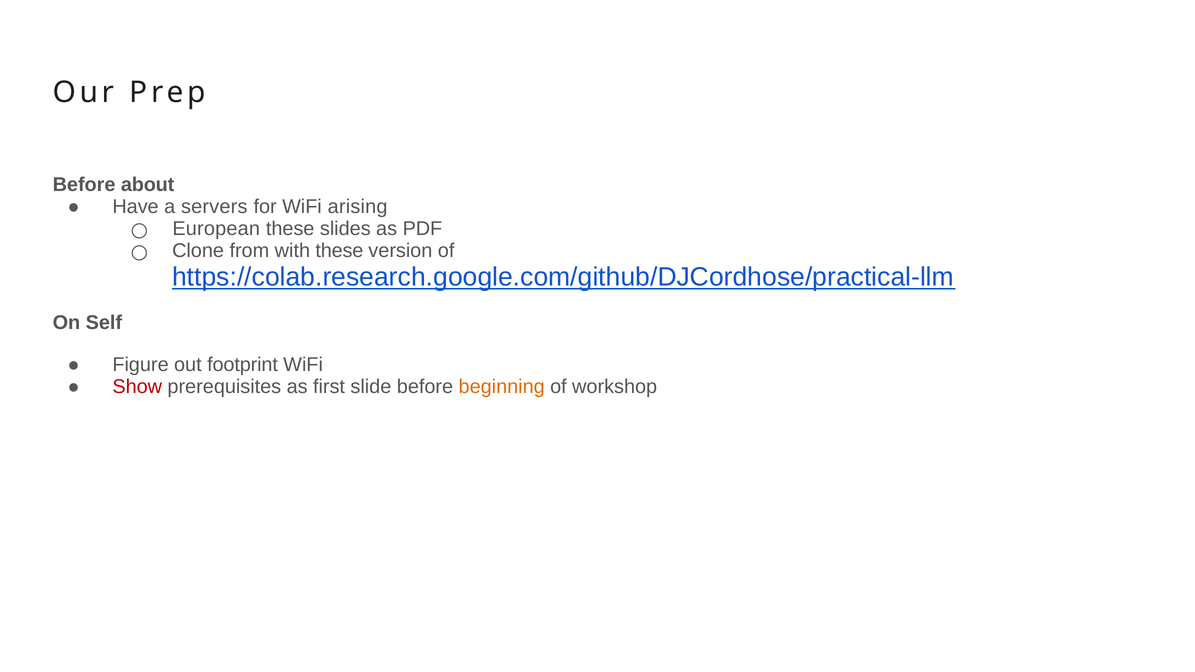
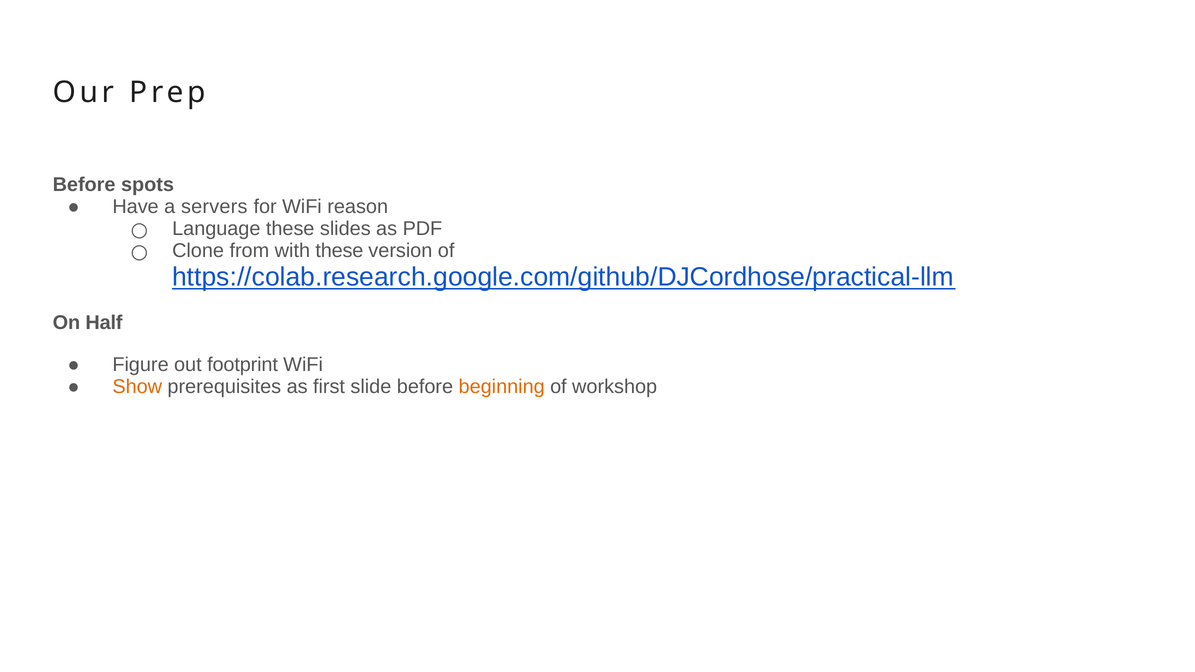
about: about -> spots (148, 185)
arising: arising -> reason (358, 207)
European: European -> Language (216, 229)
Self: Self -> Half (104, 323)
Show colour: red -> orange (137, 387)
